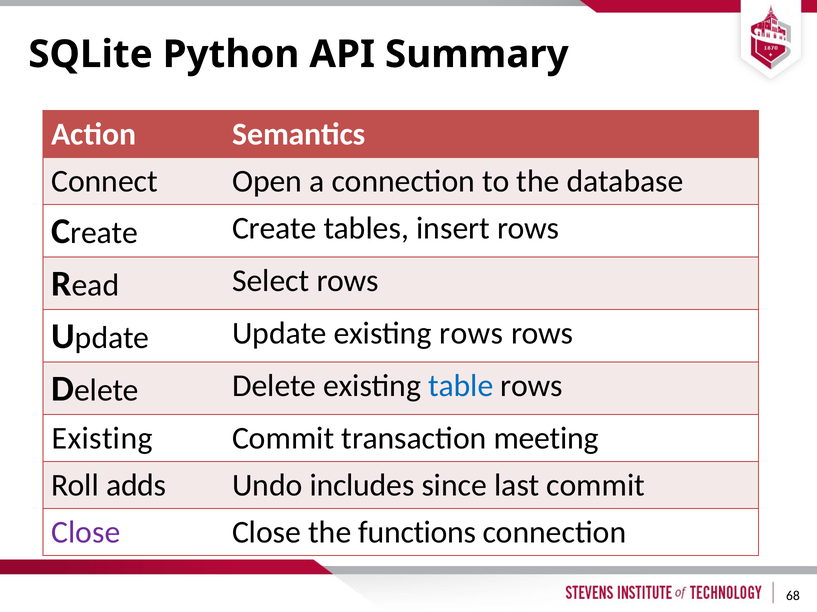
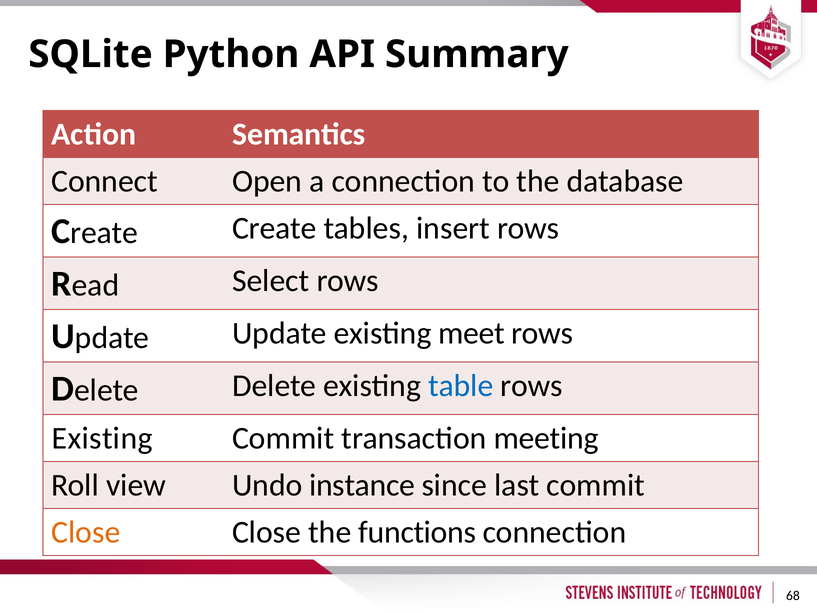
existing rows: rows -> meet (471, 334)
adds: adds -> view (136, 486)
includes: includes -> instance (362, 486)
Close colour: purple -> orange (86, 533)
